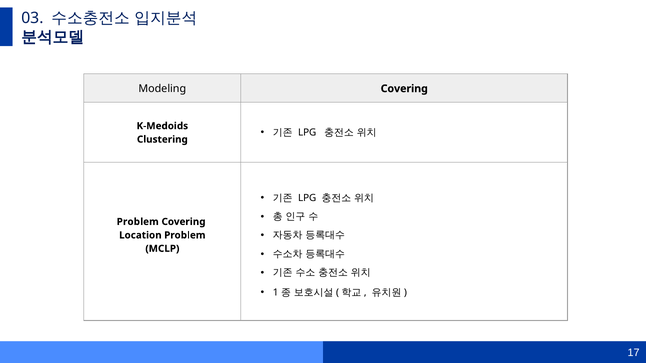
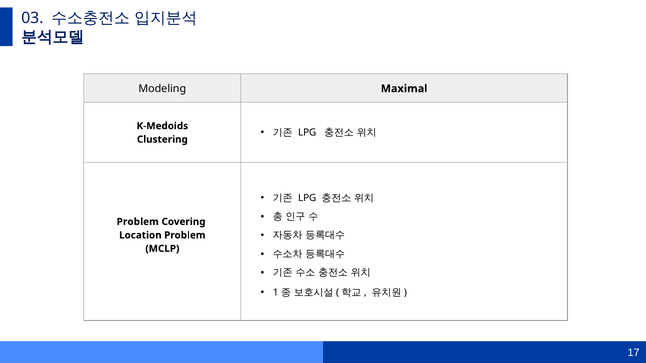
Modeling Covering: Covering -> Maximal (404, 89)
